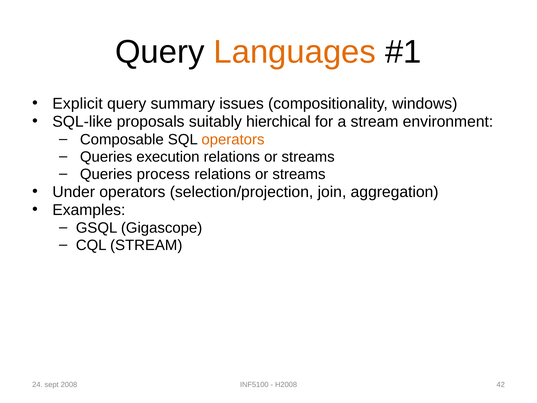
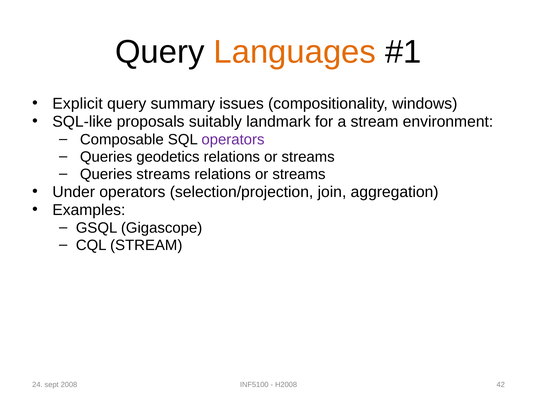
hierchical: hierchical -> landmark (278, 122)
operators colour: orange -> purple (233, 139)
execution: execution -> geodetics (168, 157)
Queries process: process -> streams (163, 174)
